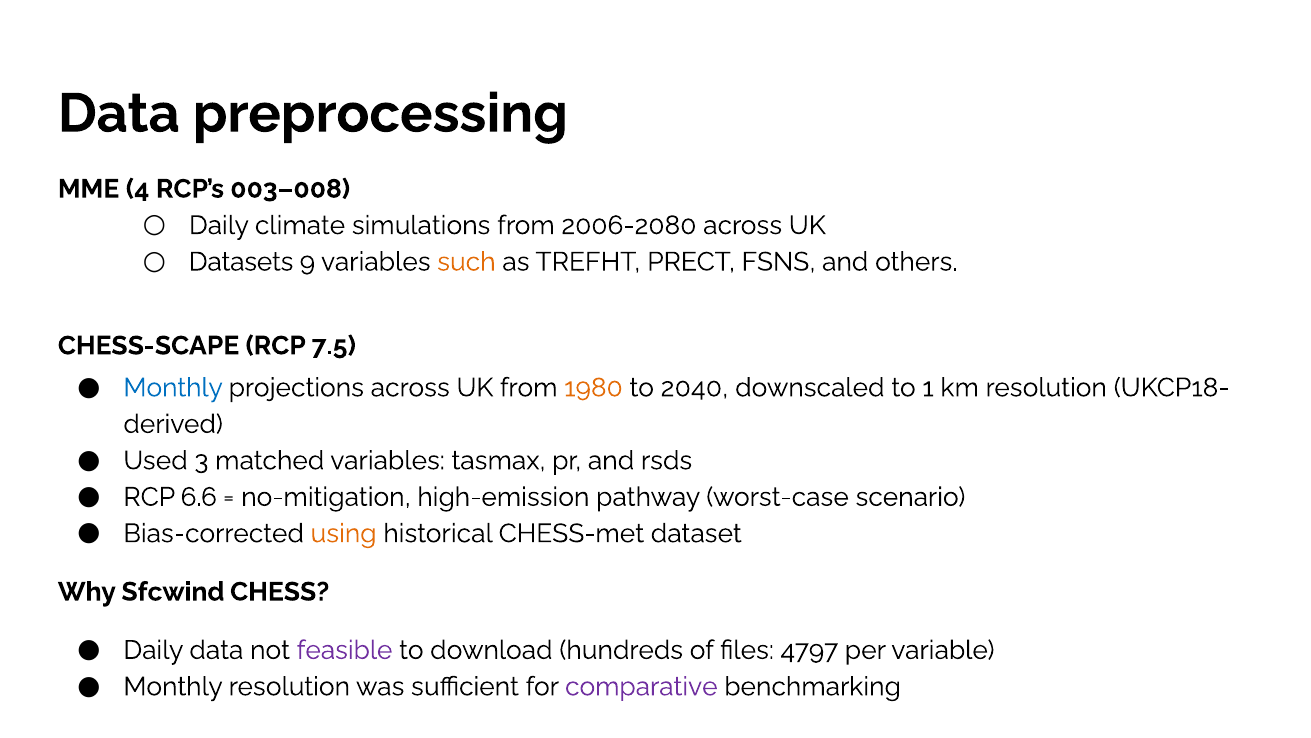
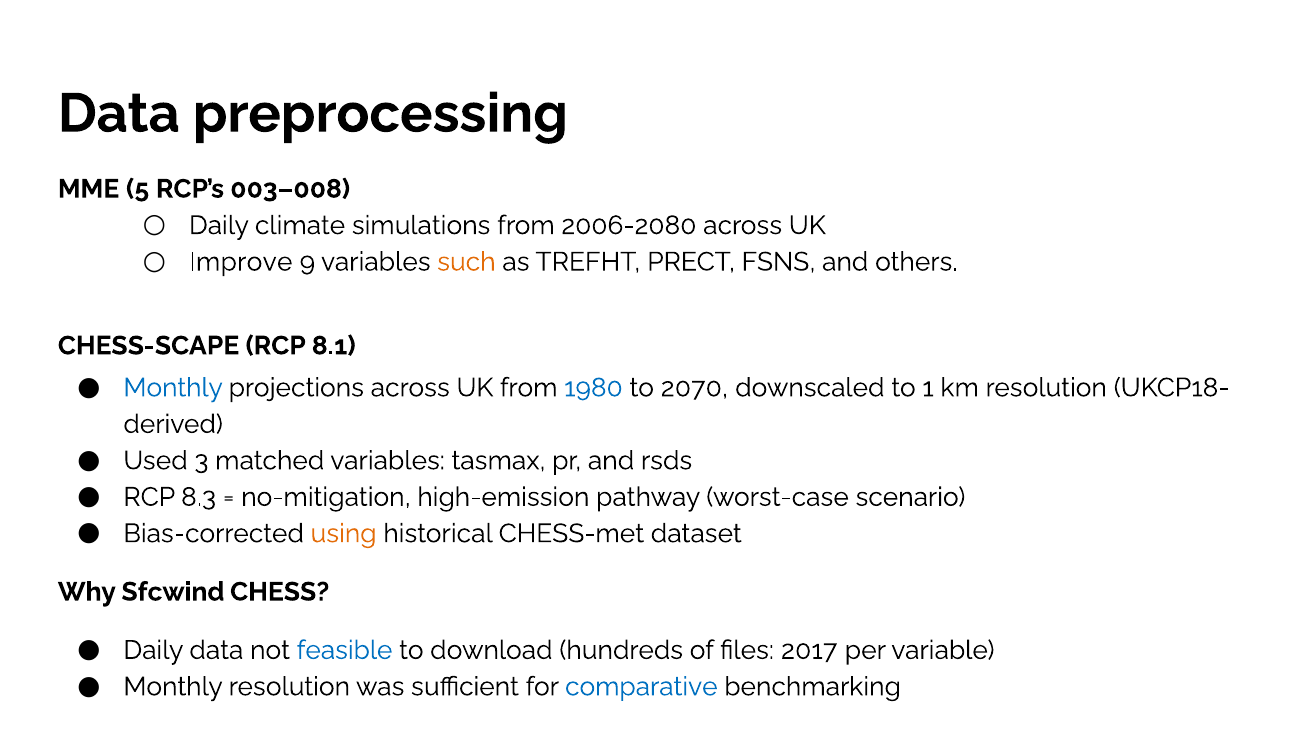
4: 4 -> 5 (138, 189)
Datasets: Datasets -> Improve (241, 262)
7.5: 7.5 -> 8.1 (334, 345)
1980 colour: orange -> blue (593, 387)
2040: 2040 -> 2070 (694, 387)
6.6: 6.6 -> 8.3 (199, 497)
feasible colour: purple -> blue (345, 650)
4797: 4797 -> 2017 (809, 650)
comparative colour: purple -> blue (641, 686)
